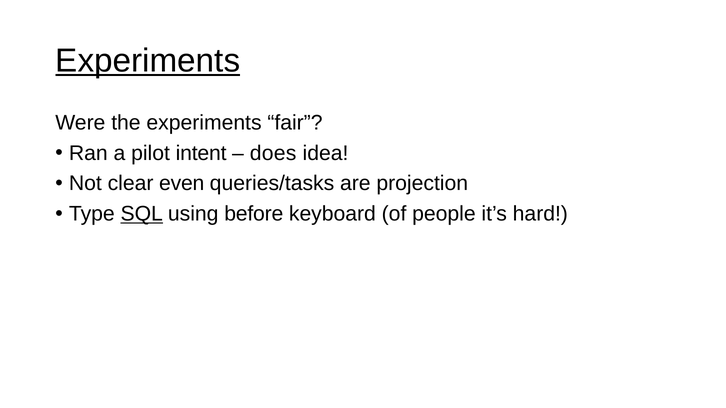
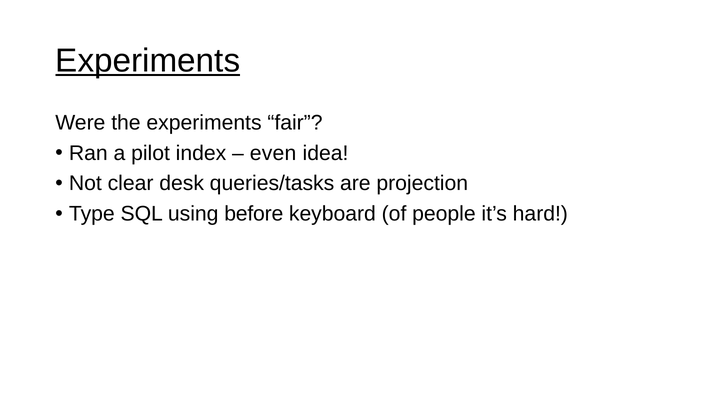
intent: intent -> index (201, 153)
does: does -> even (273, 153)
even: even -> desk (182, 184)
SQL underline: present -> none (142, 214)
